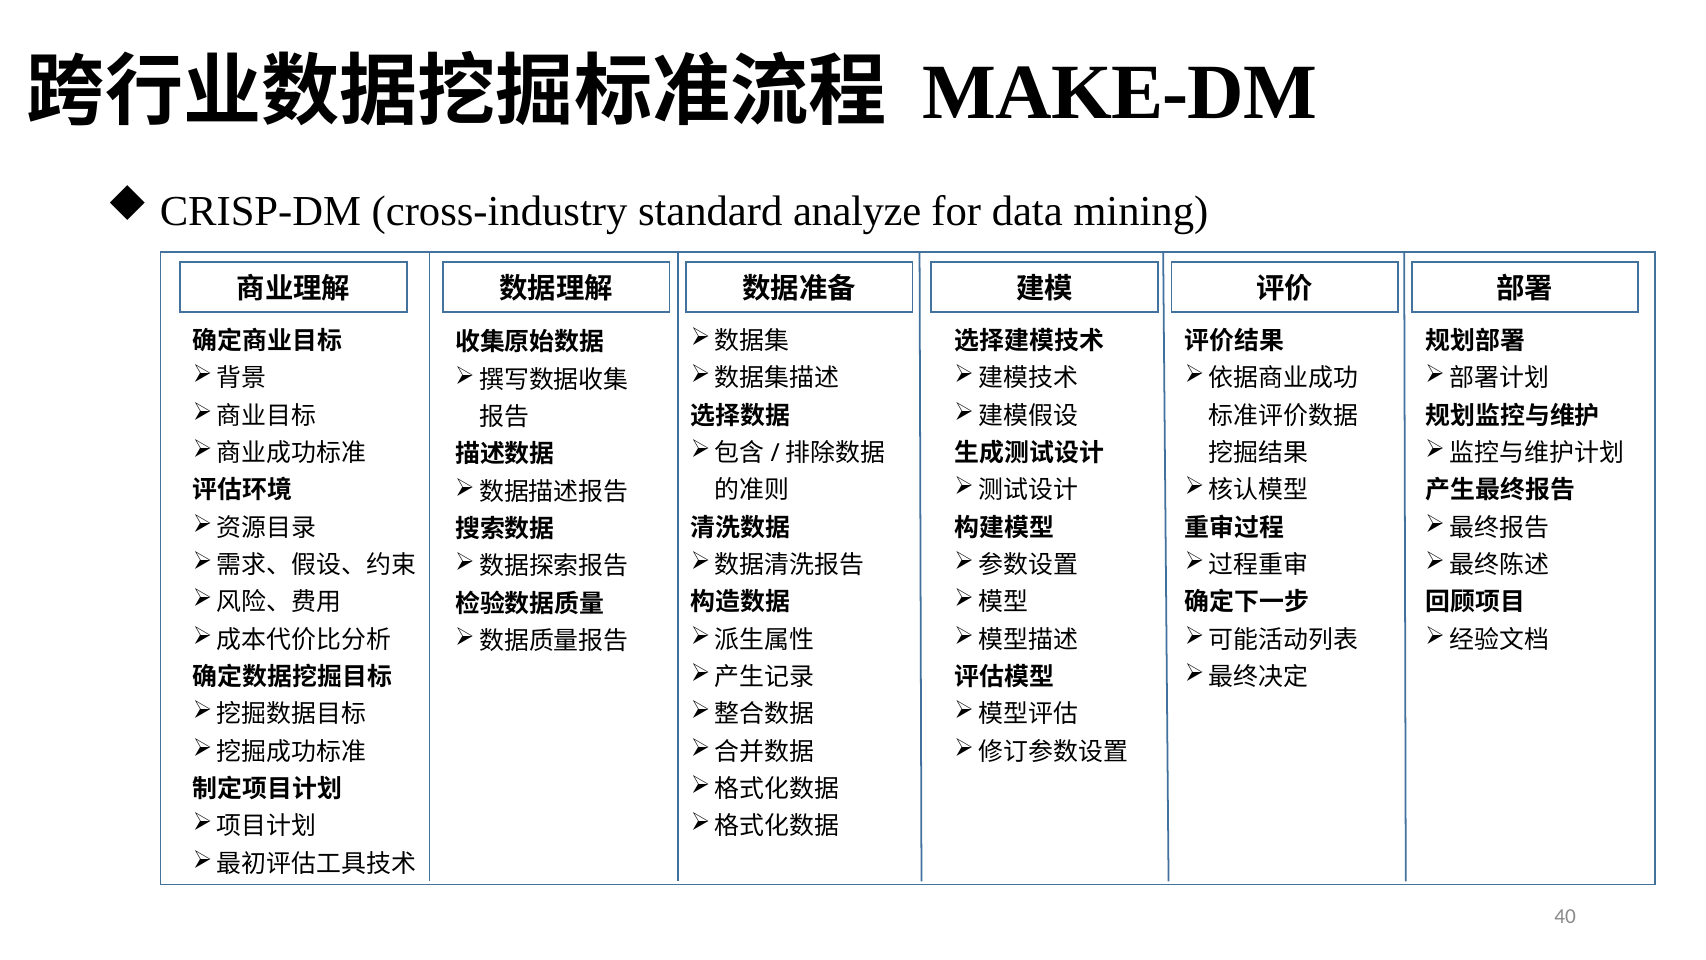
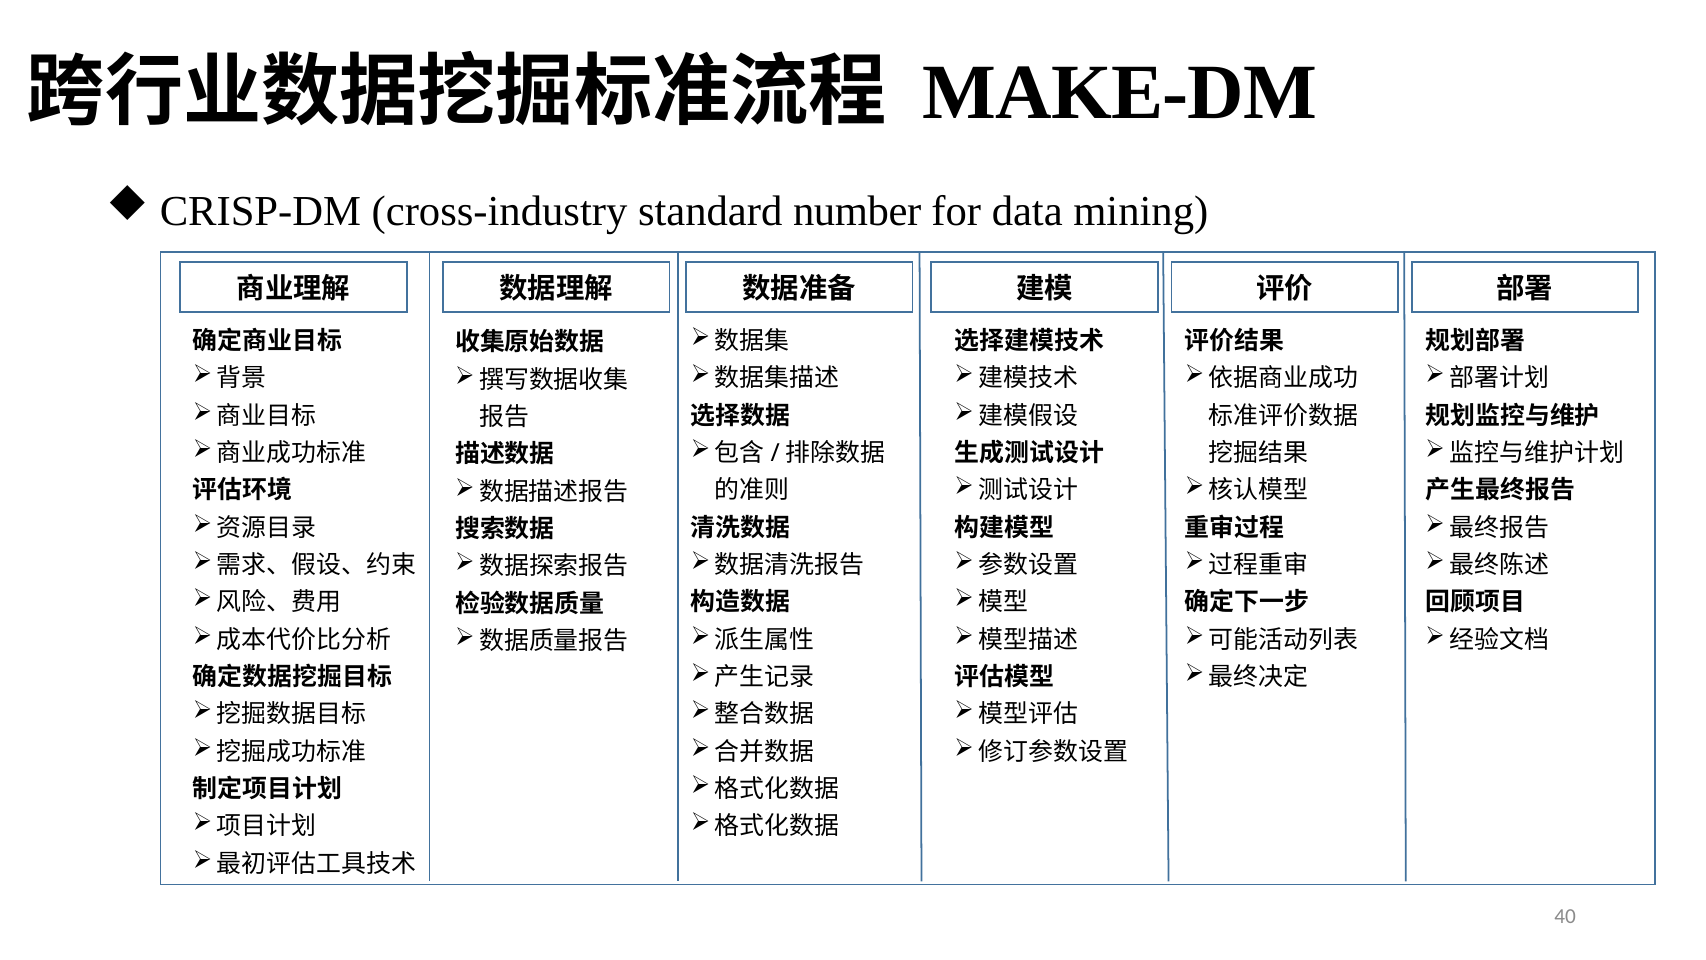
analyze: analyze -> number (857, 211)
